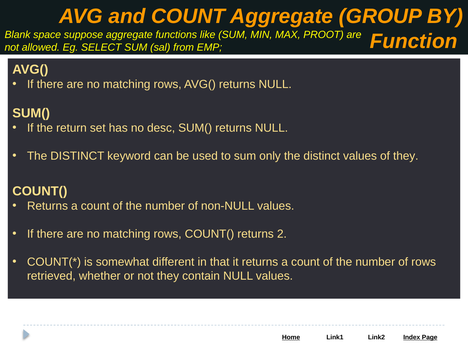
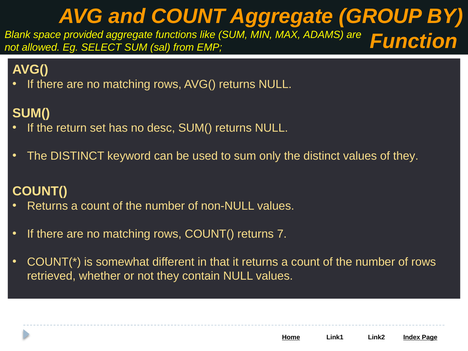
suppose: suppose -> provided (84, 35)
PROOT: PROOT -> ADAMS (324, 35)
2: 2 -> 7 (282, 234)
